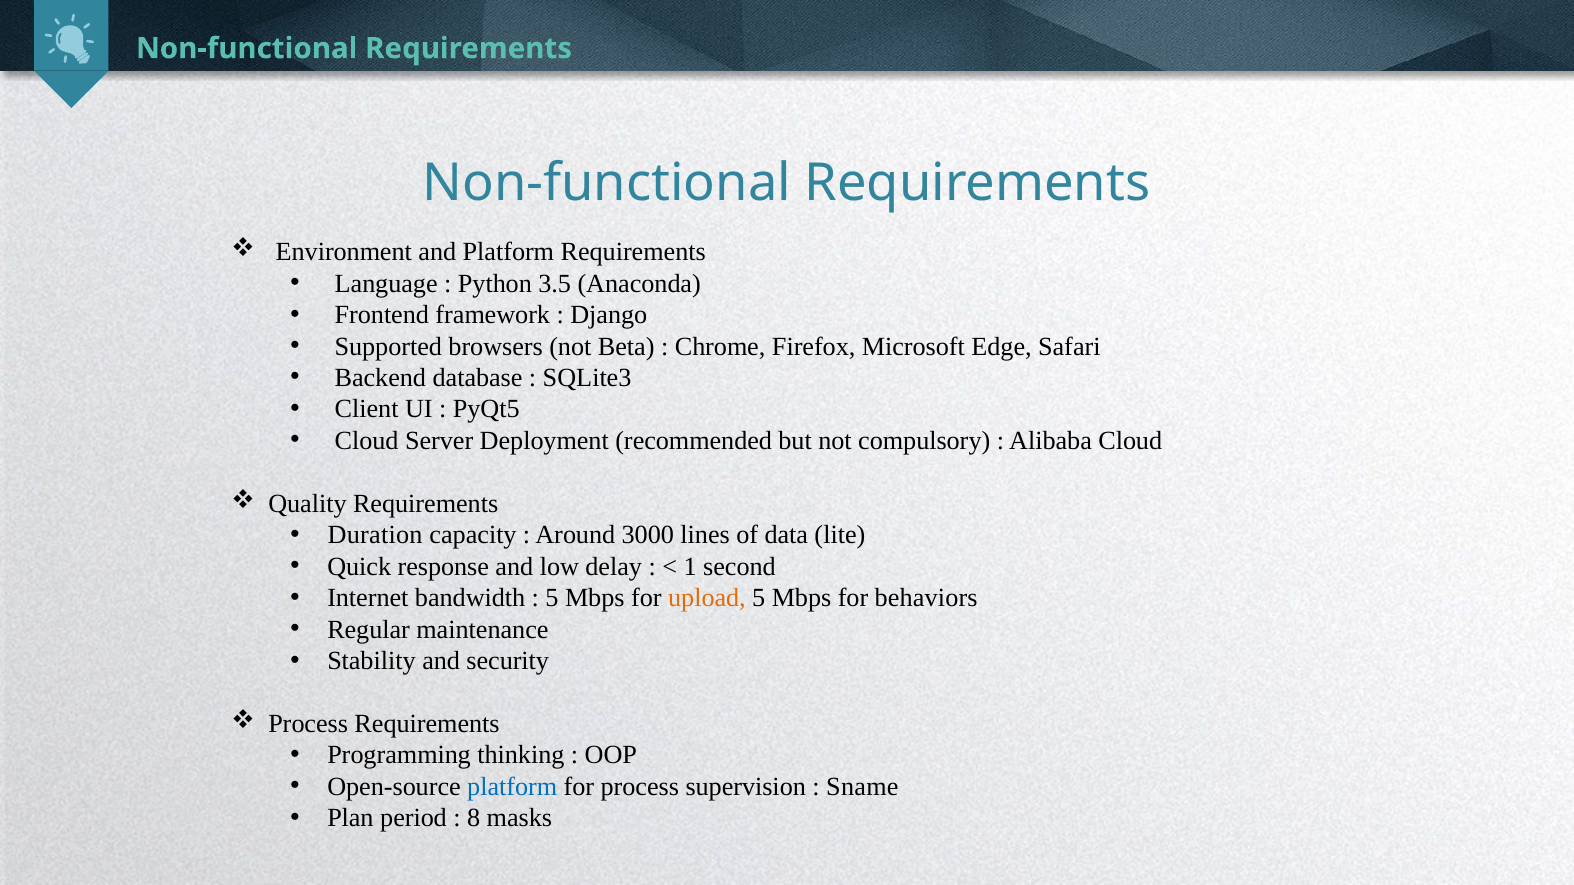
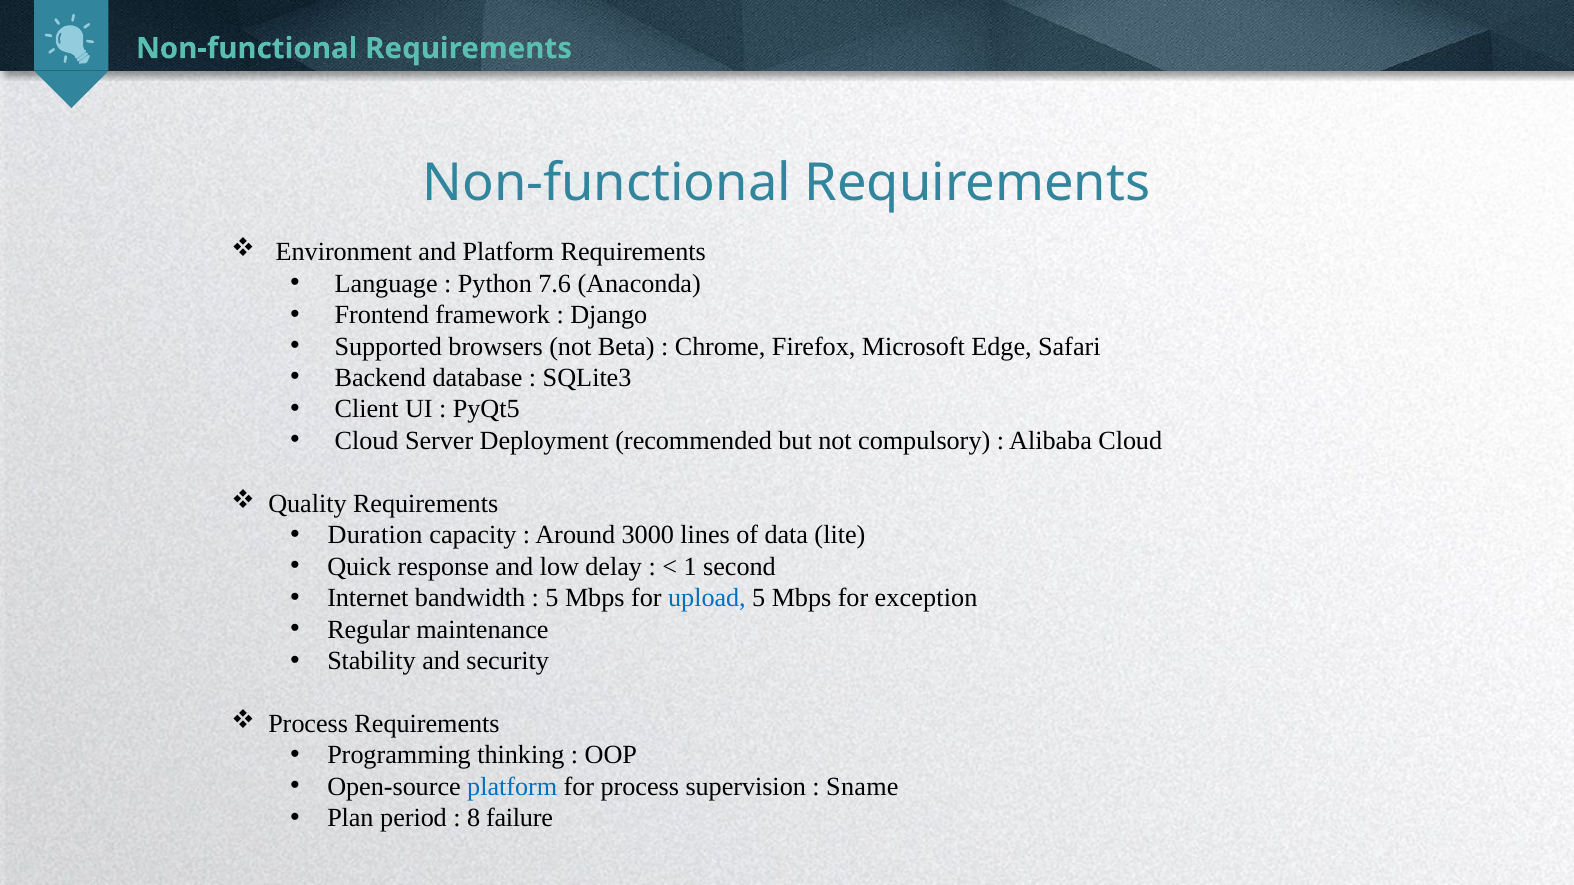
3.5: 3.5 -> 7.6 (555, 284)
upload colour: orange -> blue (707, 598)
behaviors: behaviors -> exception (926, 598)
masks: masks -> failure (520, 818)
